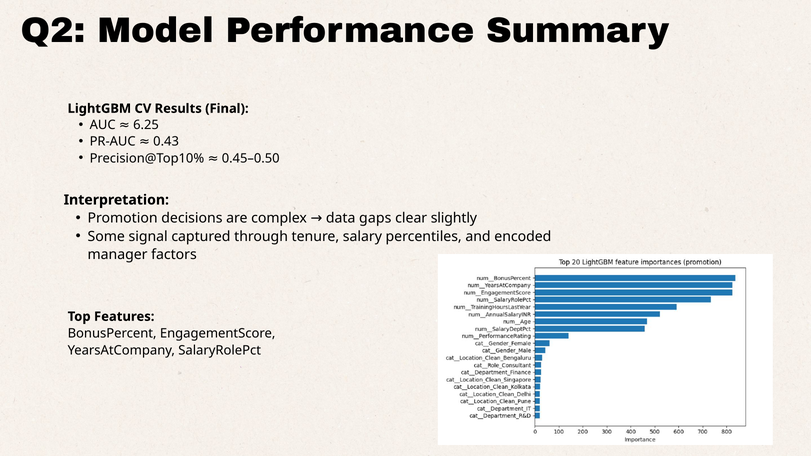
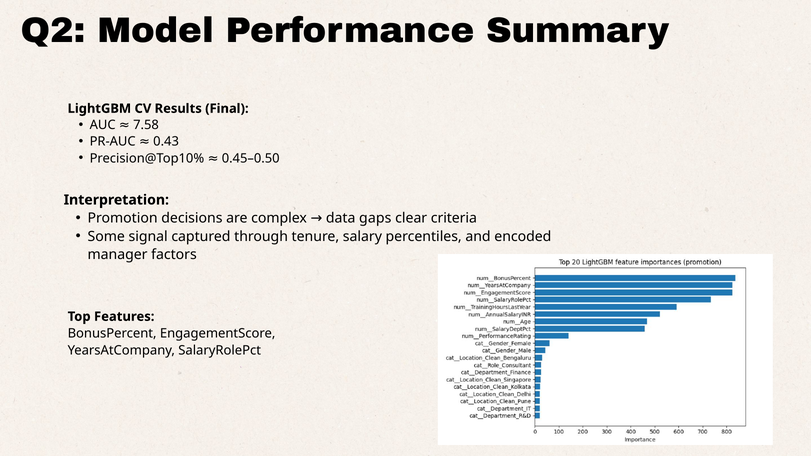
6.25: 6.25 -> 7.58 (146, 125)
slightly: slightly -> criteria (454, 218)
